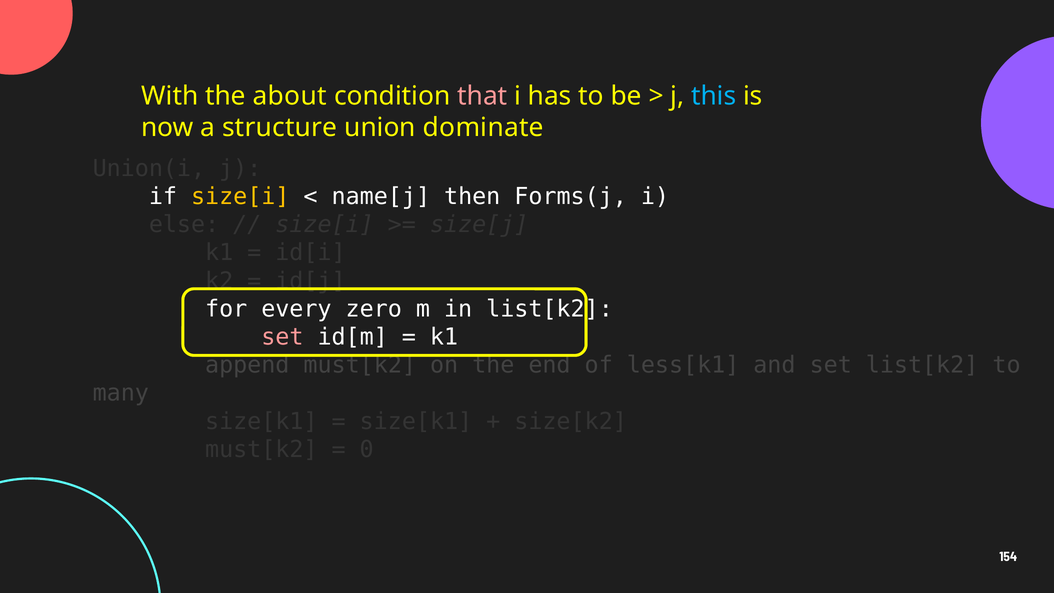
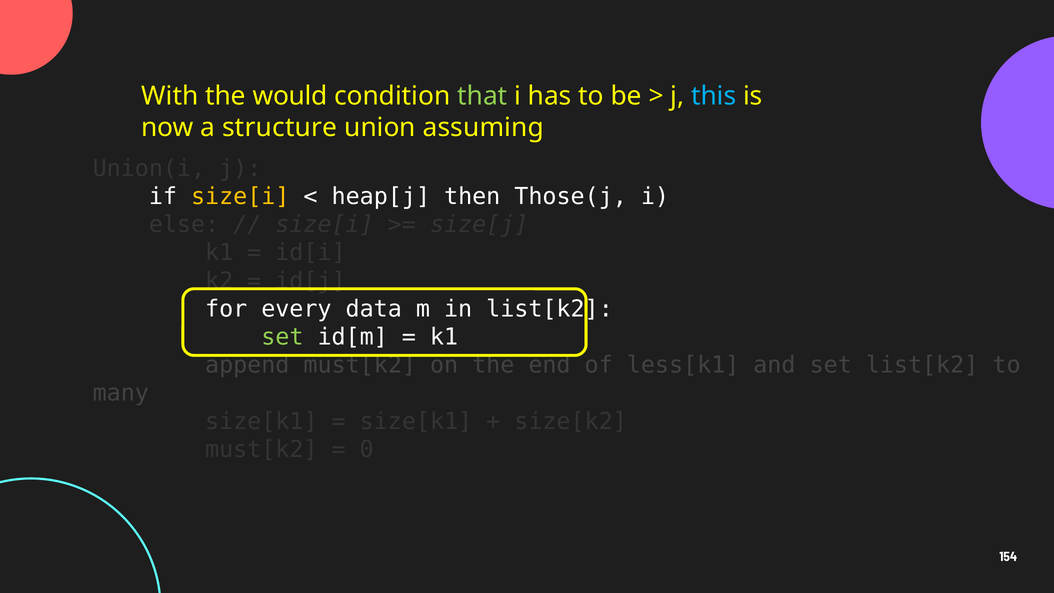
about: about -> would (290, 96)
that colour: pink -> light green (482, 96)
dominate: dominate -> assuming (483, 127)
name[j: name[j -> heap[j (381, 196)
Forms(j: Forms(j -> Those(j (571, 196)
zero: zero -> data (374, 309)
set colour: pink -> light green (282, 337)
